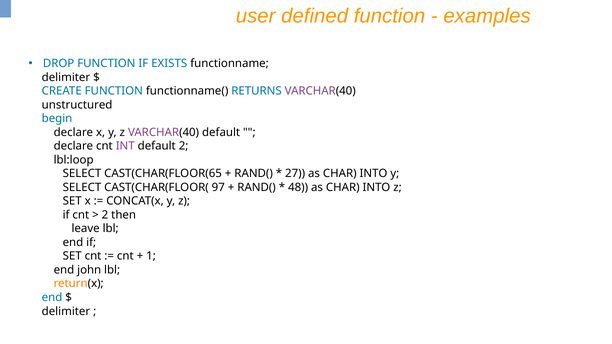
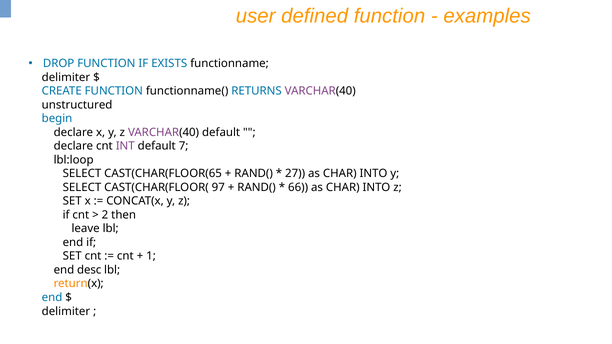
default 2: 2 -> 7 (184, 146)
48: 48 -> 66 (298, 188)
john: john -> desc (89, 270)
